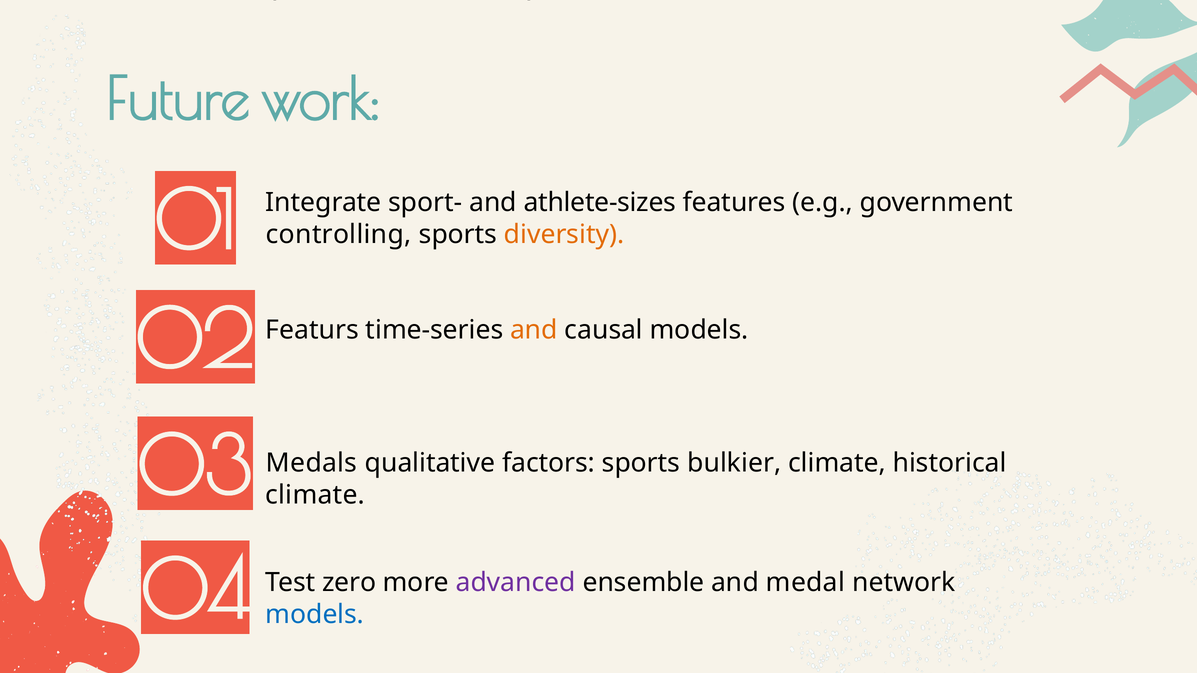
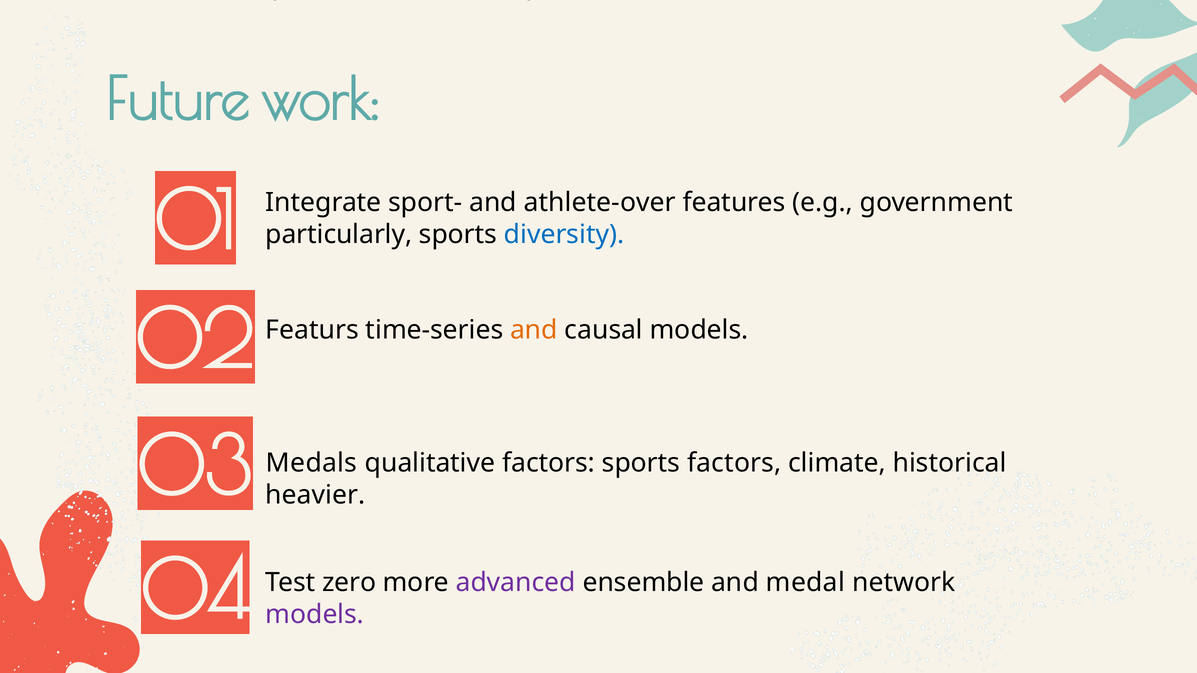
athlete-sizes: athlete-sizes -> athlete-over (600, 203)
controlling: controlling -> particularly (339, 234)
diversity colour: orange -> blue (564, 234)
sports bulkier: bulkier -> factors (734, 463)
climate: climate -> heavier (315, 495)
models colour: blue -> purple (315, 615)
